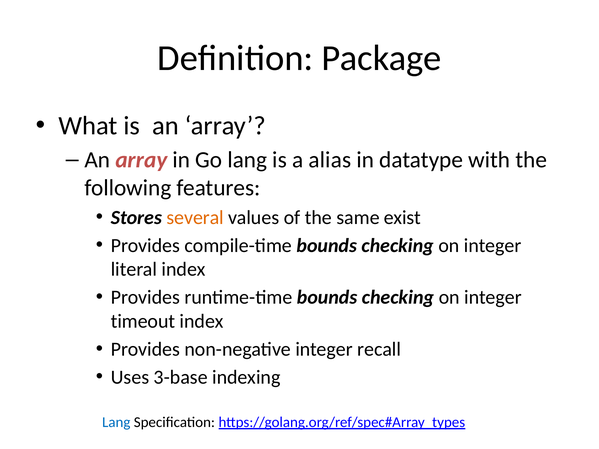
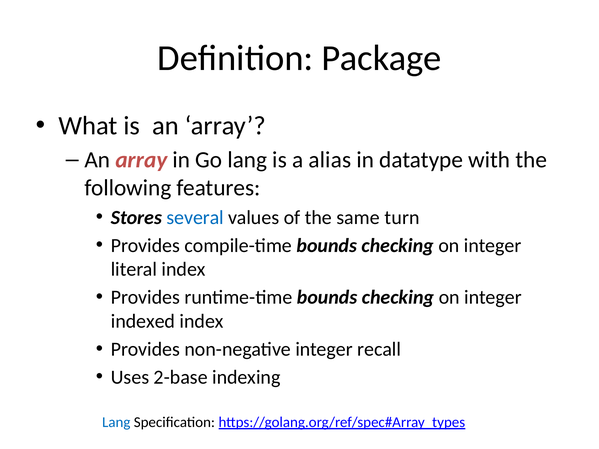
several colour: orange -> blue (195, 218)
exist: exist -> turn (402, 218)
timeout: timeout -> indexed (143, 321)
3-base: 3-base -> 2-base (181, 377)
